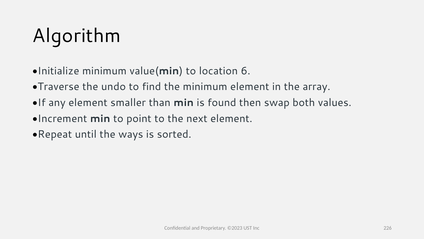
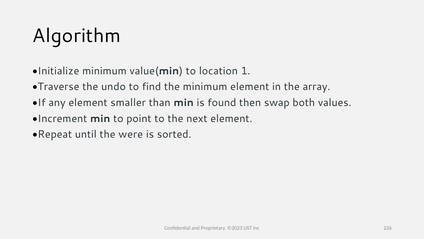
6: 6 -> 1 (246, 71)
ways: ways -> were (131, 134)
